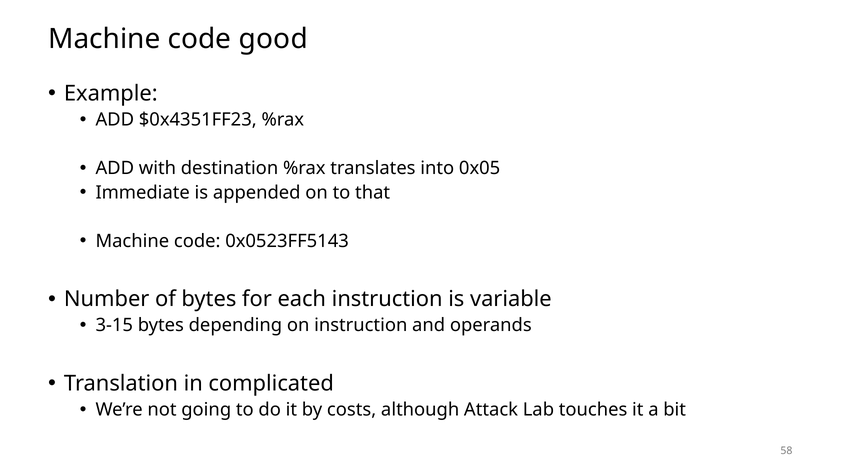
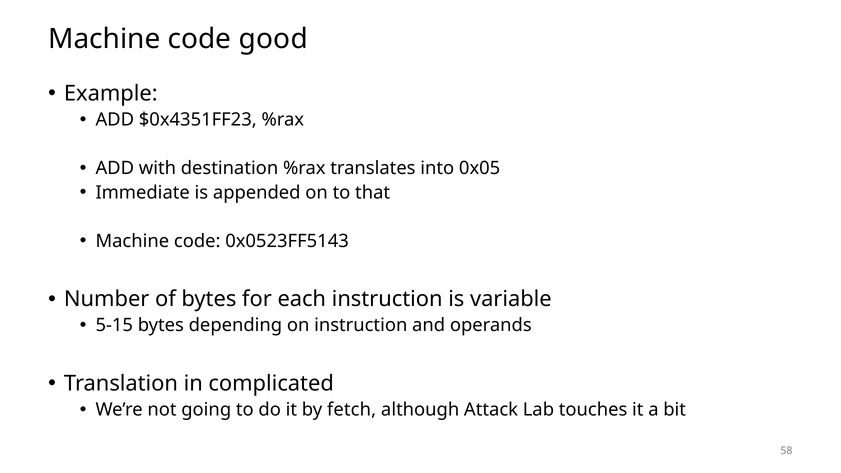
3-15: 3-15 -> 5-15 (114, 325)
costs: costs -> fetch (352, 410)
